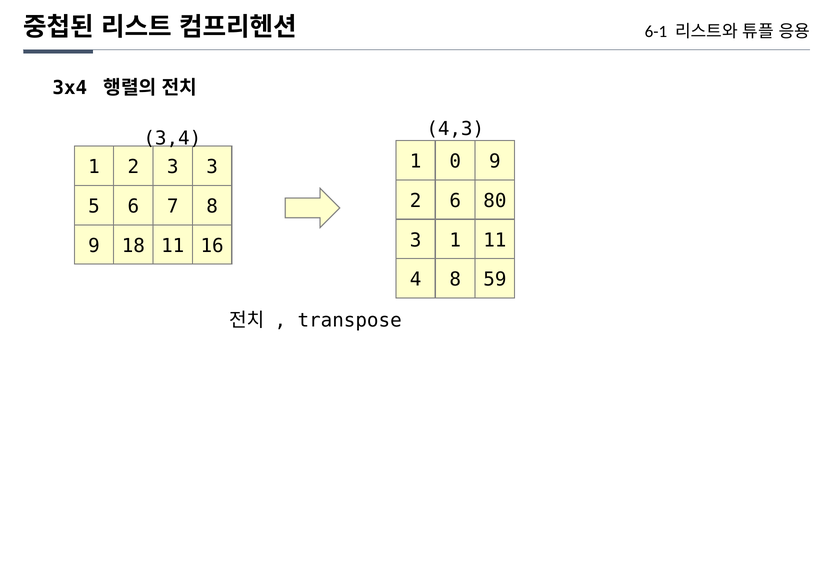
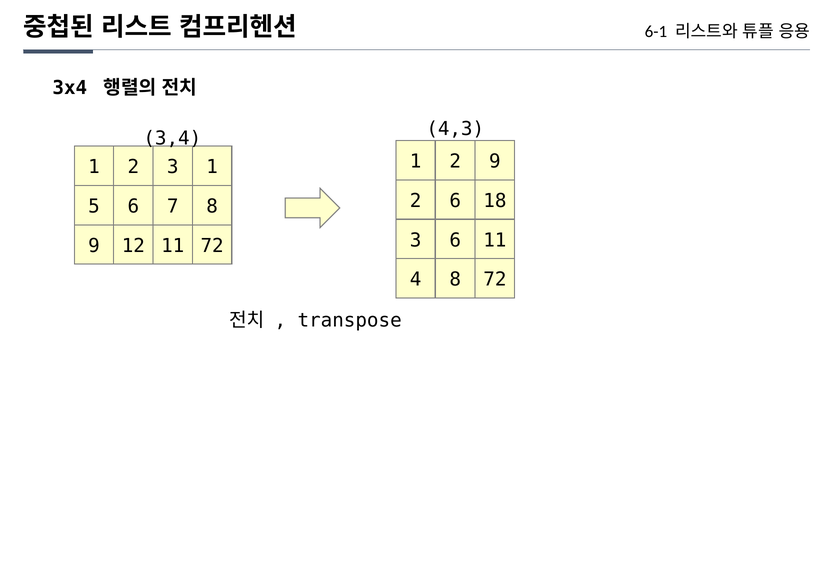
0: 0 -> 2 (455, 161)
3 3: 3 -> 1 (212, 167)
80: 80 -> 18 (495, 201)
3 1: 1 -> 6 (455, 240)
18: 18 -> 12 (133, 246)
11 16: 16 -> 72 (212, 246)
8 59: 59 -> 72 (495, 279)
